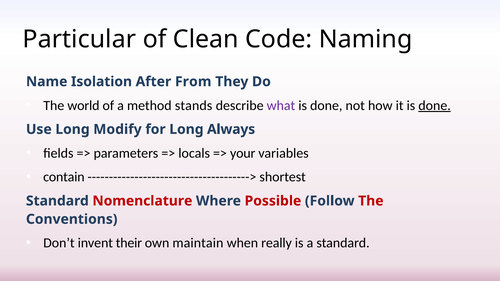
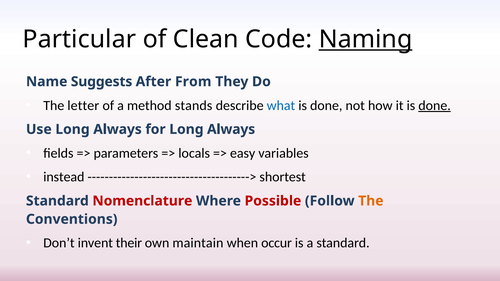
Naming underline: none -> present (366, 39)
Isolation: Isolation -> Suggests (102, 82)
world: world -> letter (83, 106)
what colour: purple -> blue (281, 106)
Use Long Modify: Modify -> Always (118, 129)
your: your -> easy (243, 153)
contain: contain -> instead (64, 177)
The colour: red -> orange (371, 201)
really: really -> occur (277, 243)
